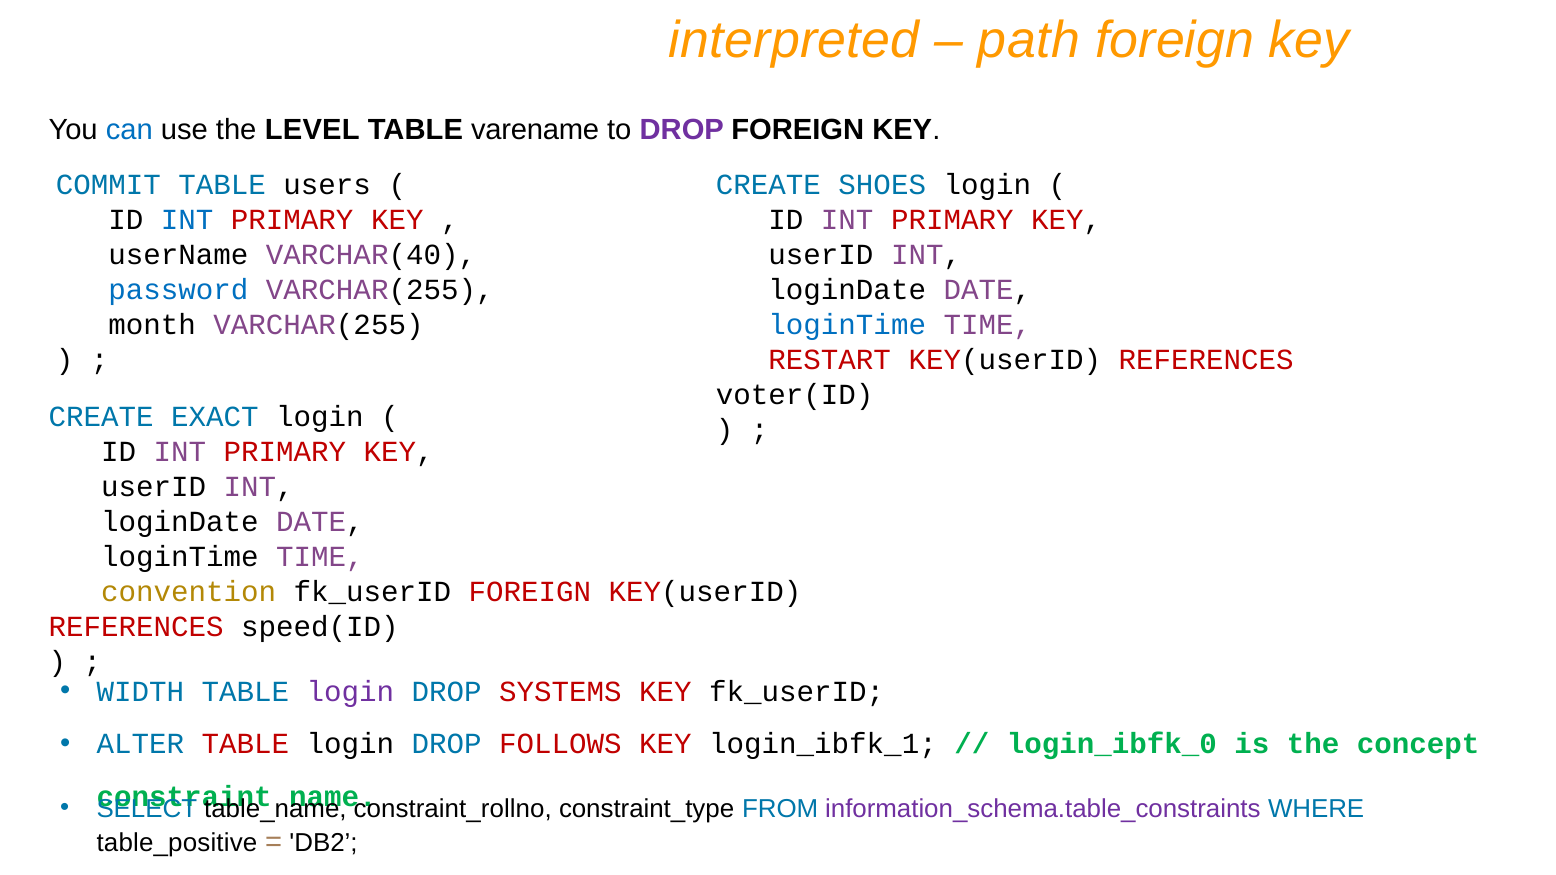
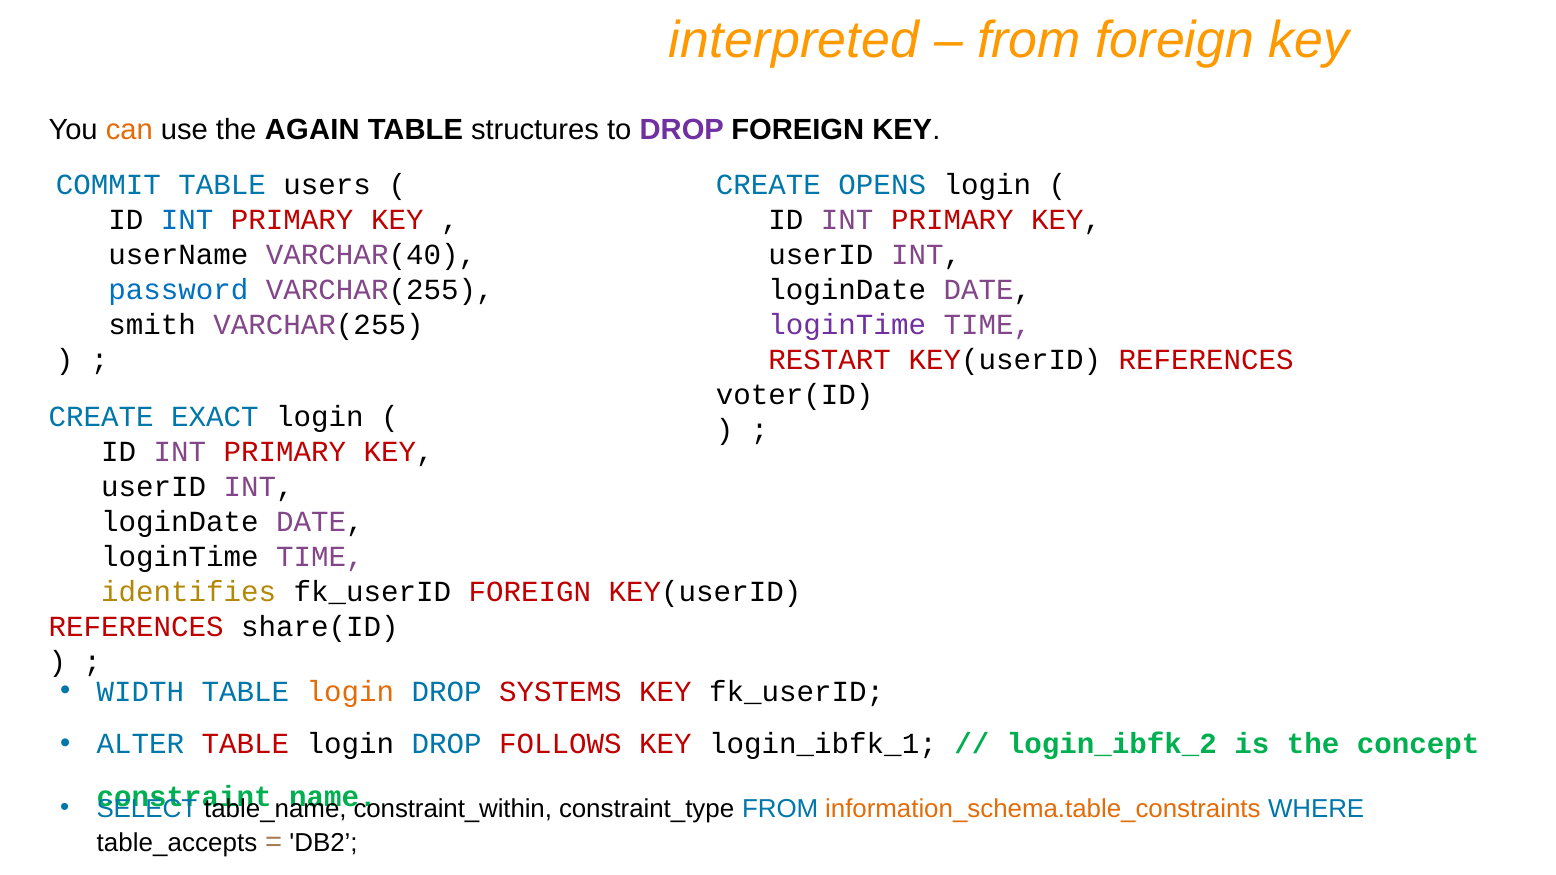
path: path -> from (1029, 40)
can colour: blue -> orange (129, 130)
LEVEL: LEVEL -> AGAIN (312, 130)
varename: varename -> structures (535, 130)
SHOES: SHOES -> OPENS (882, 185)
month: month -> smith (152, 325)
loginTime colour: blue -> purple (847, 325)
convention: convention -> identifies (189, 592)
speed(ID: speed(ID -> share(ID (320, 627)
login colour: purple -> orange (350, 692)
login_ibfk_0: login_ibfk_0 -> login_ibfk_2 (1112, 744)
constraint_rollno: constraint_rollno -> constraint_within (453, 809)
information_schema.table_constraints colour: purple -> orange (1043, 809)
table_positive: table_positive -> table_accepts (177, 843)
